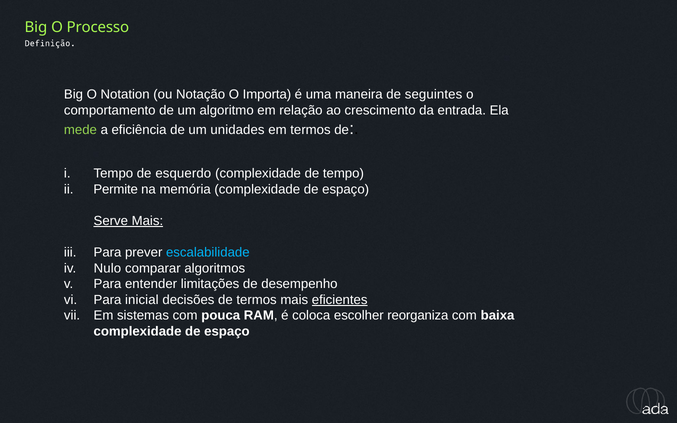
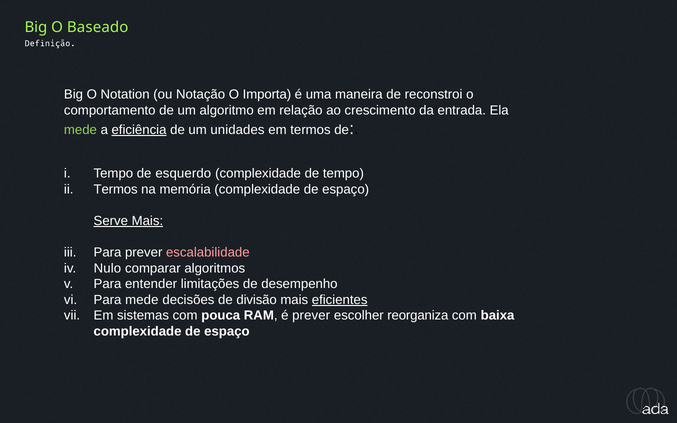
Processo: Processo -> Baseado (98, 27)
seguintes: seguintes -> reconstroi (434, 94)
eficiência underline: none -> present (139, 130)
Permite: Permite -> Termos (116, 189)
escalabilidade colour: light blue -> pink (208, 252)
Para inicial: inicial -> mede (142, 300)
de termos: termos -> divisão (257, 300)
é coloca: coloca -> prever (311, 316)
